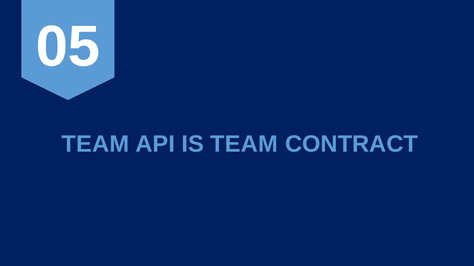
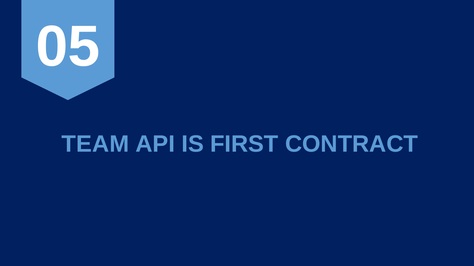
IS TEAM: TEAM -> FIRST (244, 144)
